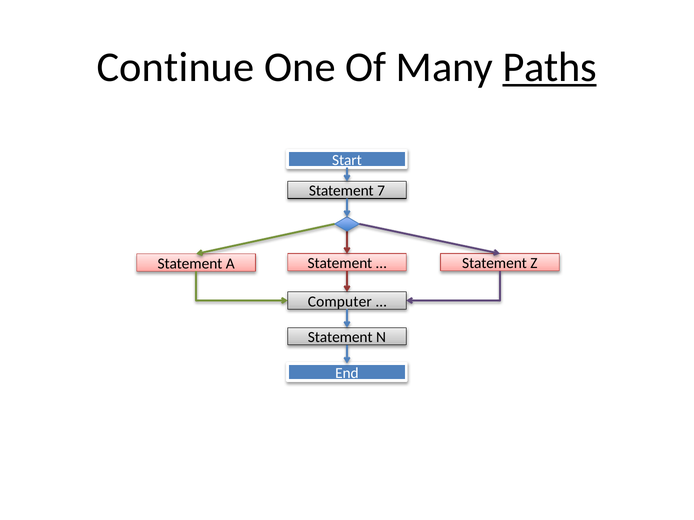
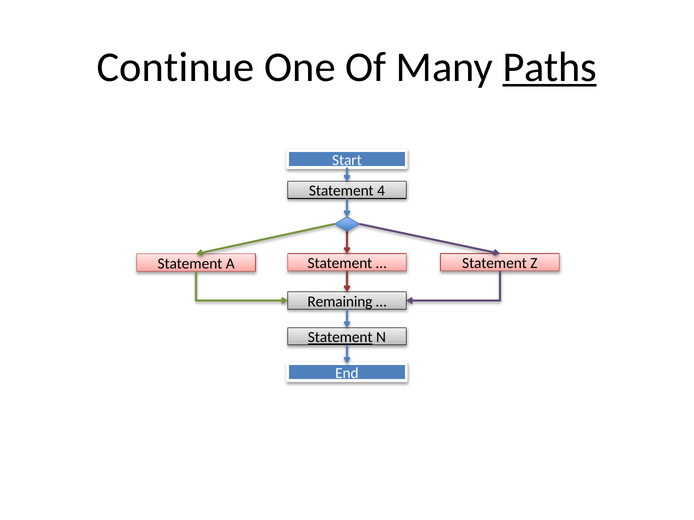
7: 7 -> 4 (381, 191)
Computer: Computer -> Remaining (340, 302)
Statement underline: none -> present (340, 338)
